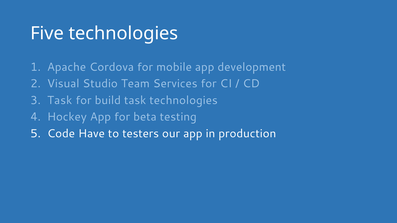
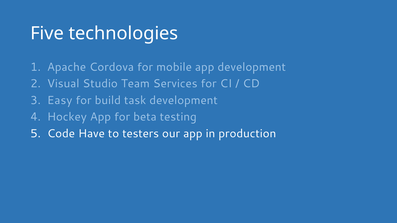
Task: Task -> Easy (60, 100)
task technologies: technologies -> development (184, 100)
